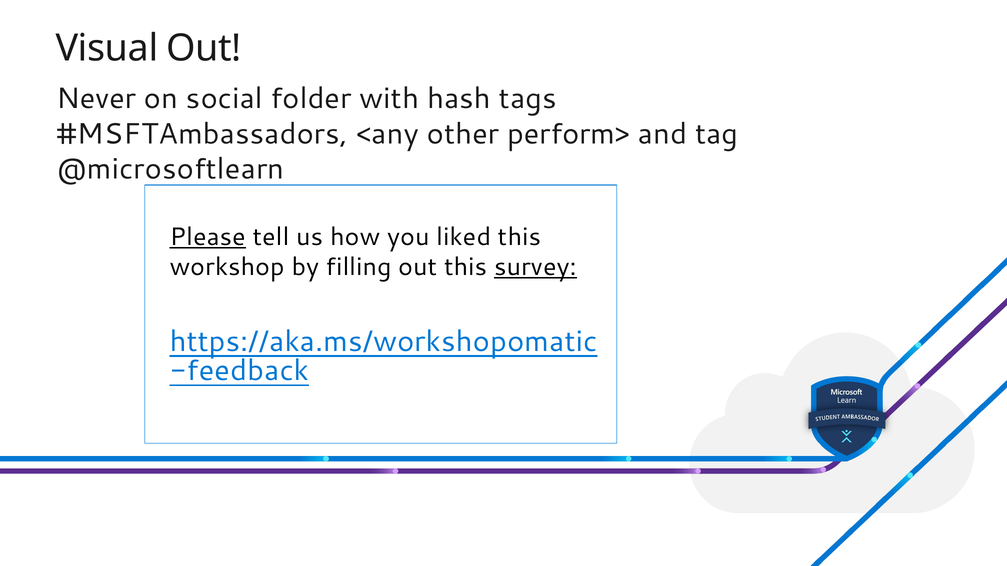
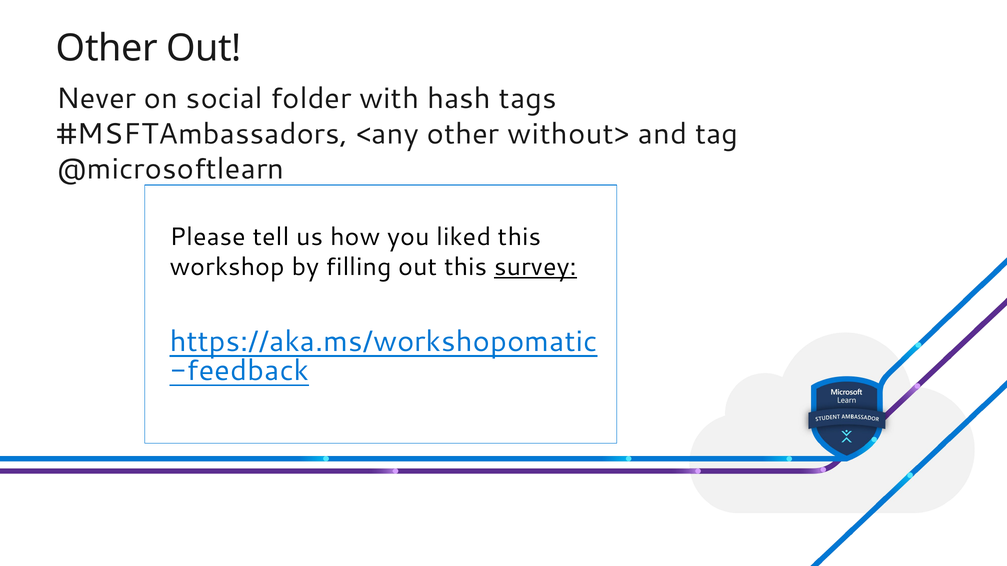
Visual: Visual -> Other (107, 48)
perform>: perform> -> without> (569, 134)
Please underline: present -> none (208, 237)
